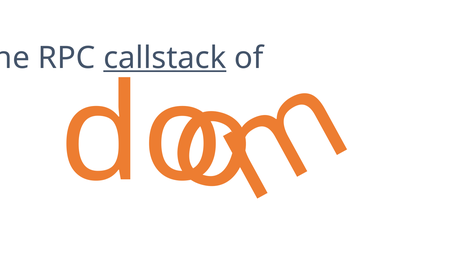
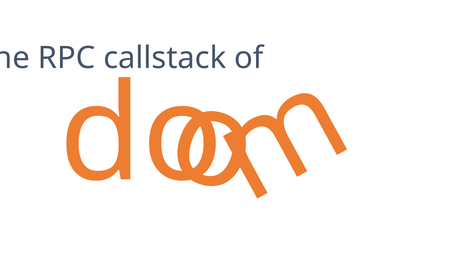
callstack underline: present -> none (165, 58)
